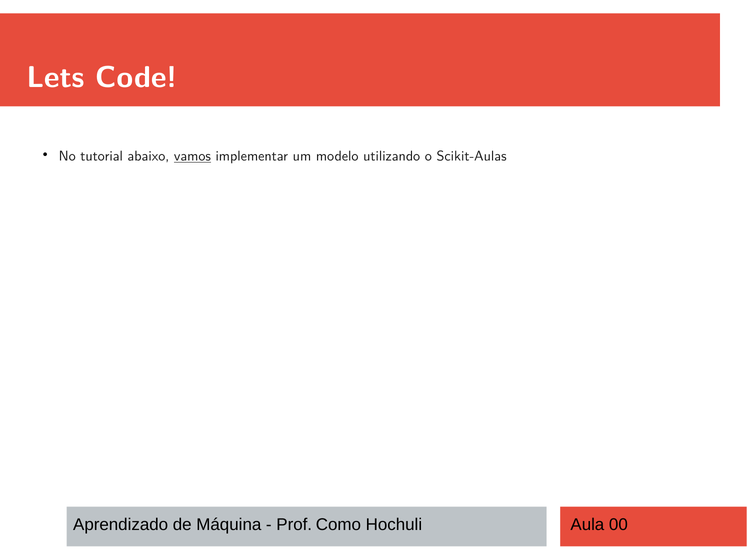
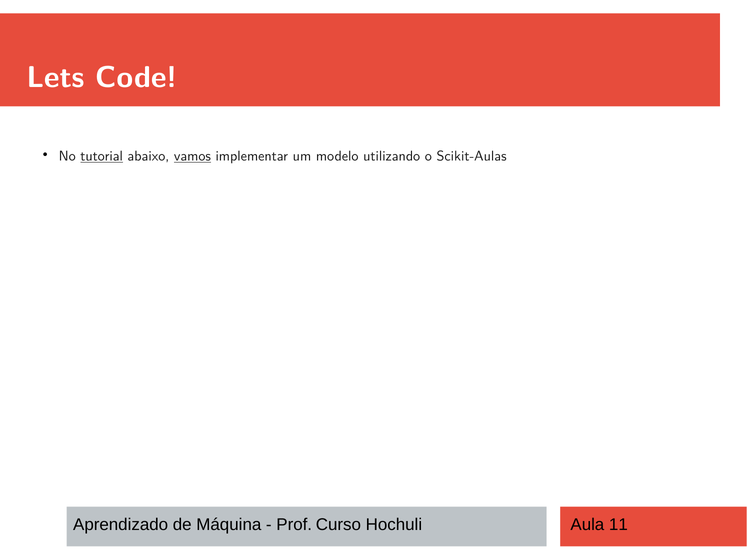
tutorial underline: none -> present (102, 156)
Como: Como -> Curso (338, 525)
00: 00 -> 11 (618, 525)
